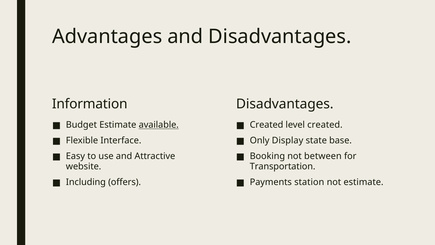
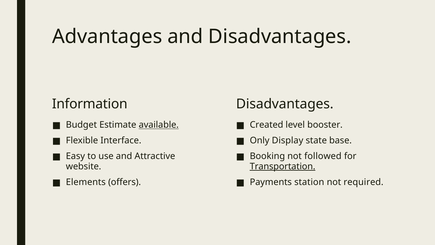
level created: created -> booster (325, 125)
between: between -> followed (323, 156)
Transportation underline: none -> present (283, 166)
Including: Including -> Elements (86, 182)
not estimate: estimate -> required (363, 182)
